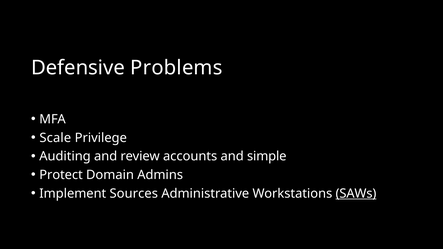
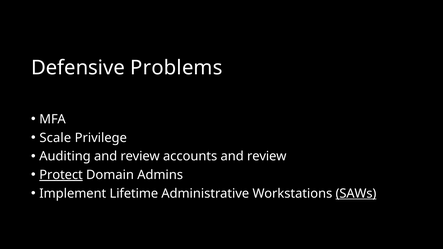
accounts and simple: simple -> review (267, 156)
Protect underline: none -> present (61, 175)
Sources: Sources -> Lifetime (134, 194)
